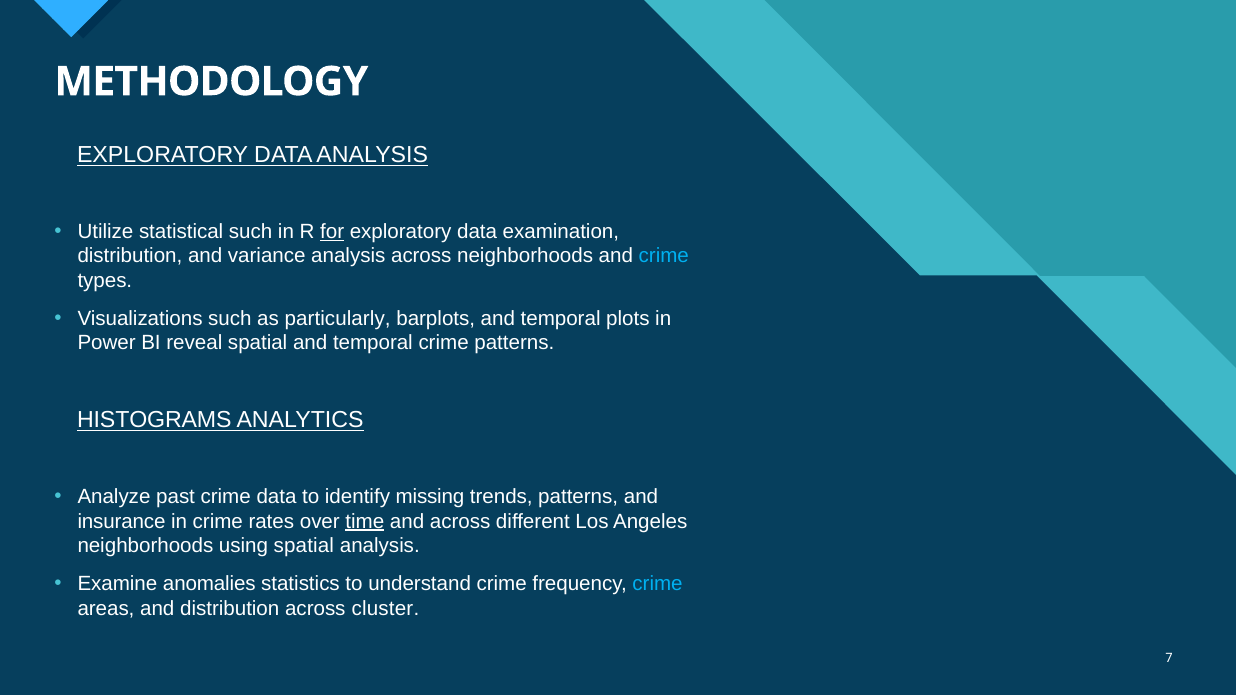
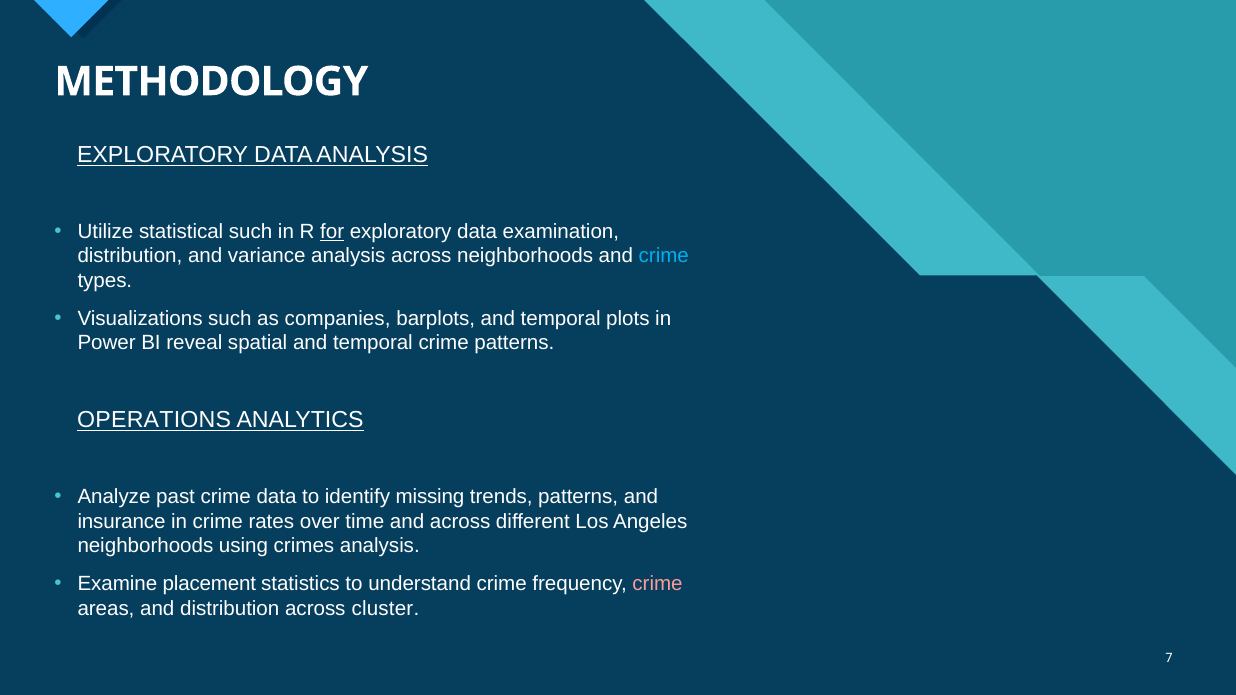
particularly: particularly -> companies (338, 319)
HISTOGRAMS: HISTOGRAMS -> OPERATIONS (154, 420)
time underline: present -> none (365, 521)
using spatial: spatial -> crimes (304, 546)
anomalies: anomalies -> placement (209, 584)
crime colour: light blue -> pink (658, 584)
